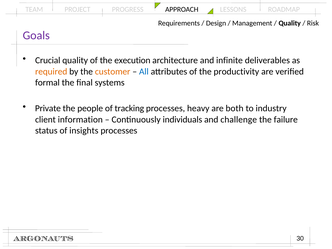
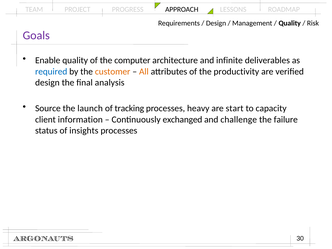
Crucial: Crucial -> Enable (48, 60)
execution: execution -> computer (132, 60)
required colour: orange -> blue (51, 71)
All colour: blue -> orange (144, 71)
formal: formal -> design (47, 83)
systems: systems -> analysis (110, 83)
Private: Private -> Source (48, 108)
people: people -> launch (90, 108)
both: both -> start (235, 108)
industry: industry -> capacity (271, 108)
individuals: individuals -> exchanged (182, 119)
